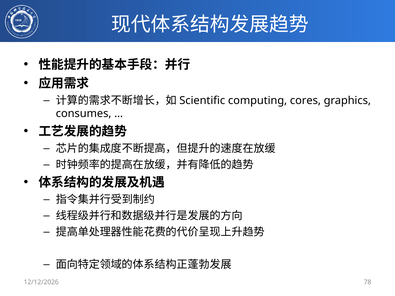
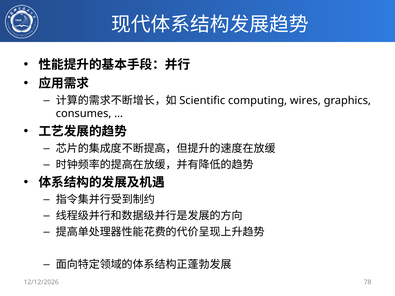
cores: cores -> wires (305, 101)
